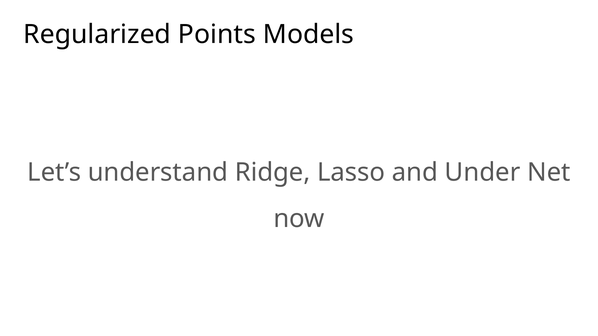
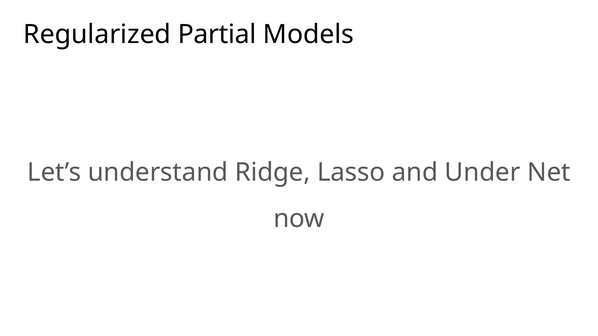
Points: Points -> Partial (217, 34)
